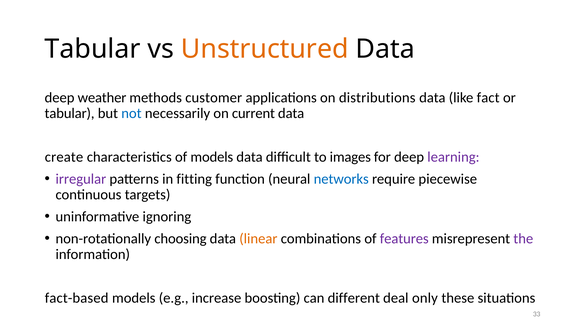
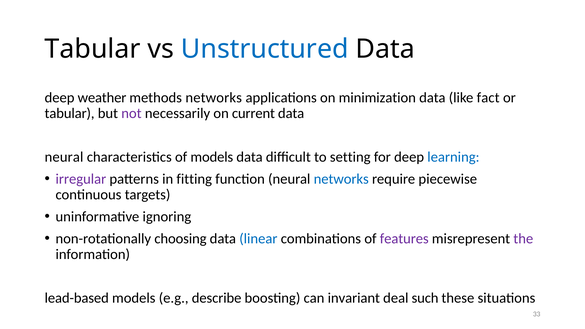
Unstructured colour: orange -> blue (265, 49)
methods customer: customer -> networks (214, 98)
distributions: distributions -> minimization (377, 98)
not colour: blue -> purple (131, 113)
create: create -> neural (64, 157)
images: images -> setting (350, 157)
learning colour: purple -> blue (453, 157)
linear colour: orange -> blue (258, 239)
fact-based: fact-based -> lead-based (77, 298)
increase: increase -> describe (217, 298)
different: different -> invariant (354, 298)
only: only -> such (425, 298)
